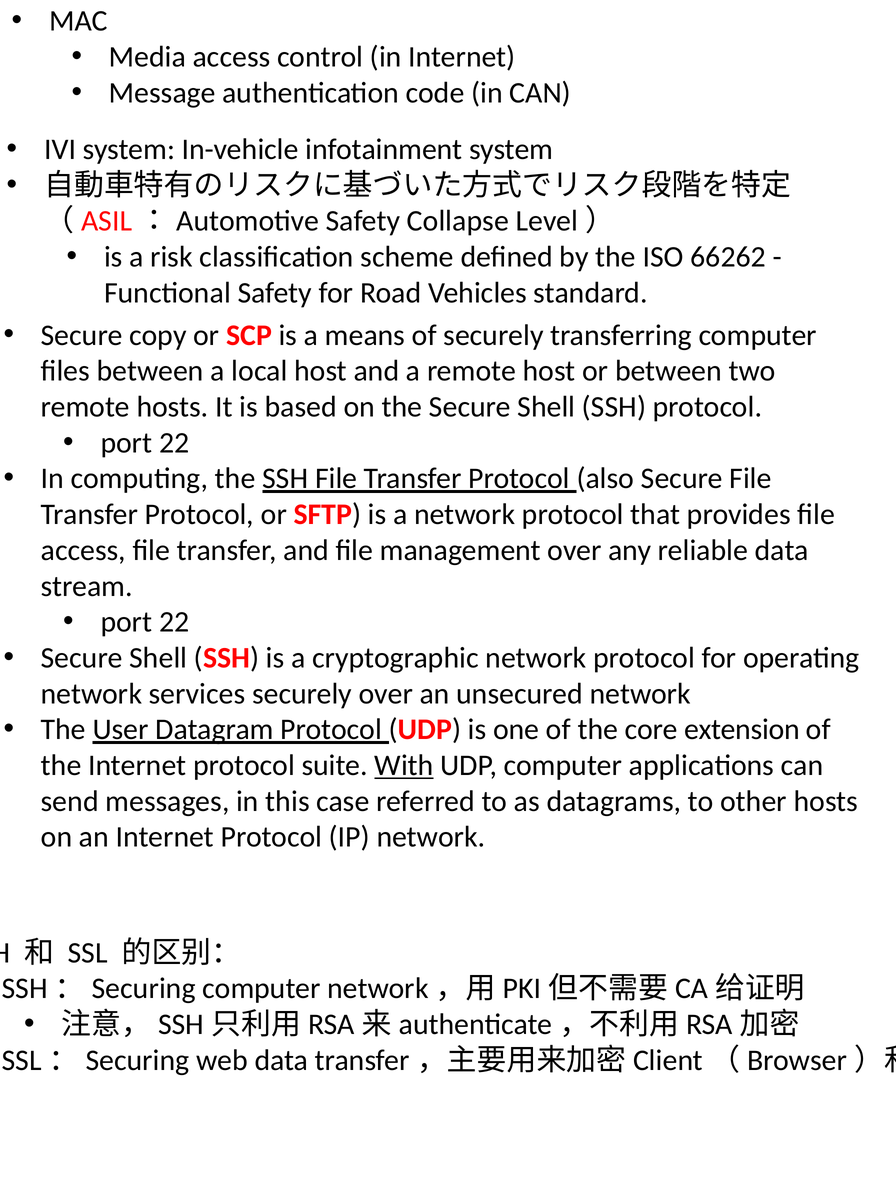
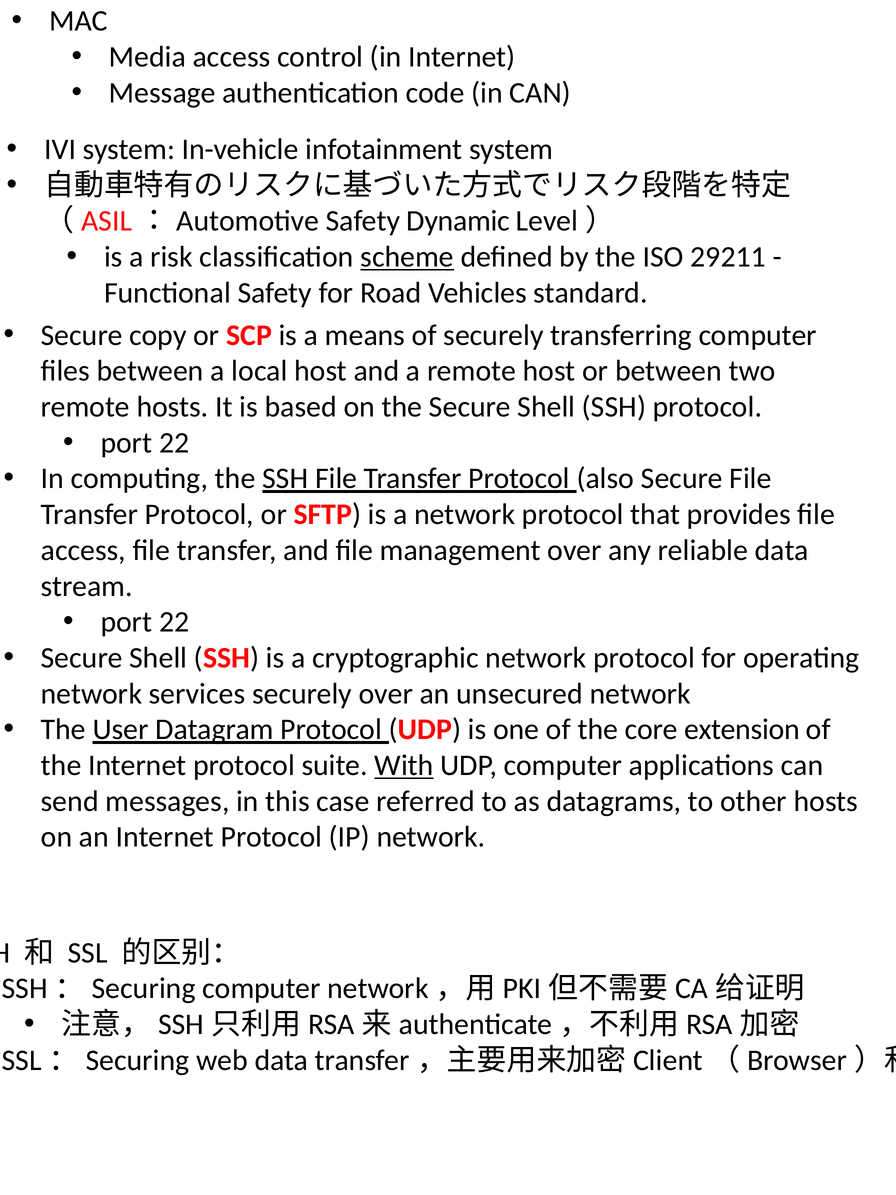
Collapse: Collapse -> Dynamic (458, 221)
scheme underline: none -> present (407, 257)
66262: 66262 -> 29211 (728, 257)
